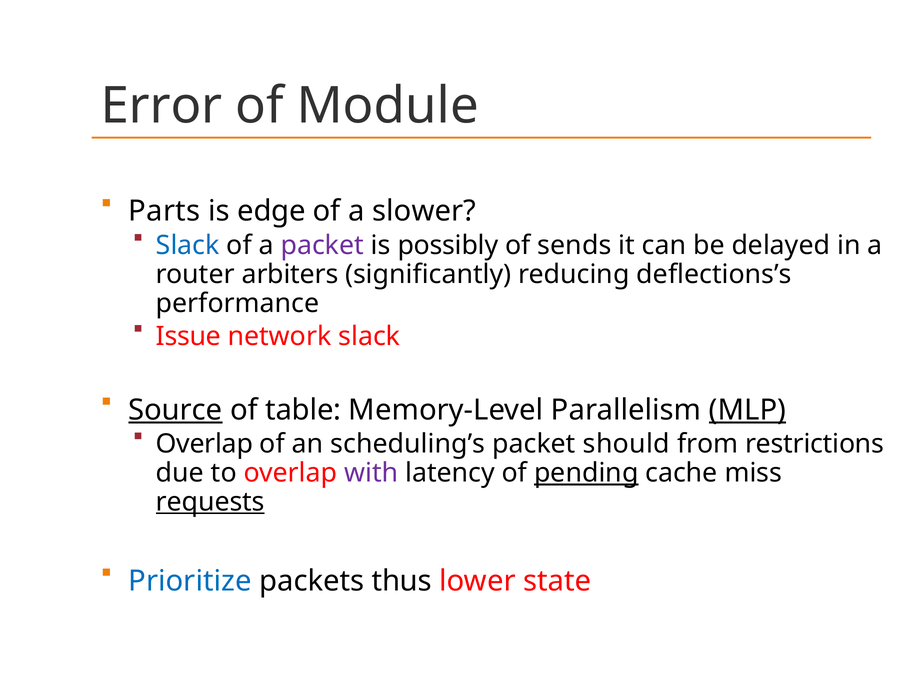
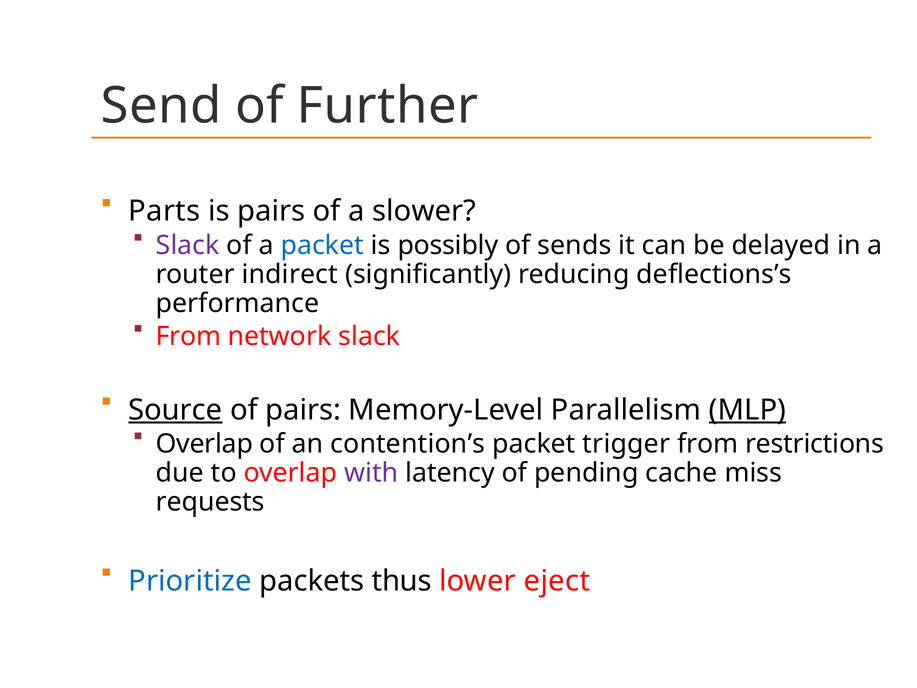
Error: Error -> Send (161, 106)
Module: Module -> Further (388, 106)
is edge: edge -> pairs (271, 211)
Slack colour: blue -> purple (188, 245)
packet colour: purple -> blue (322, 245)
arbiters: arbiters -> indirect (290, 274)
Issue: Issue -> From (188, 336)
of table: table -> pairs (303, 410)
scheduling’s: scheduling’s -> contention’s (408, 444)
should: should -> trigger (626, 444)
pending underline: present -> none (586, 473)
requests underline: present -> none (210, 502)
state: state -> eject (557, 581)
